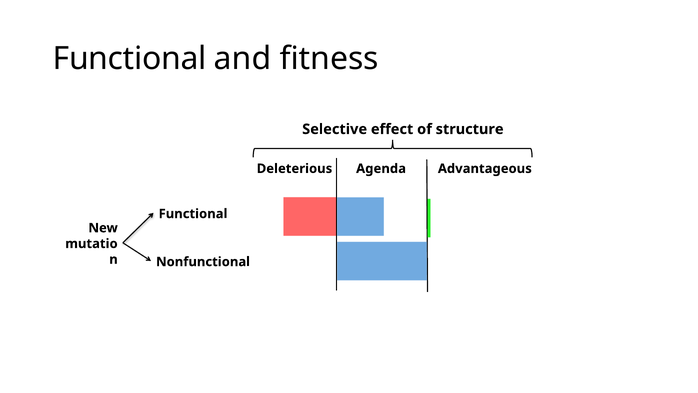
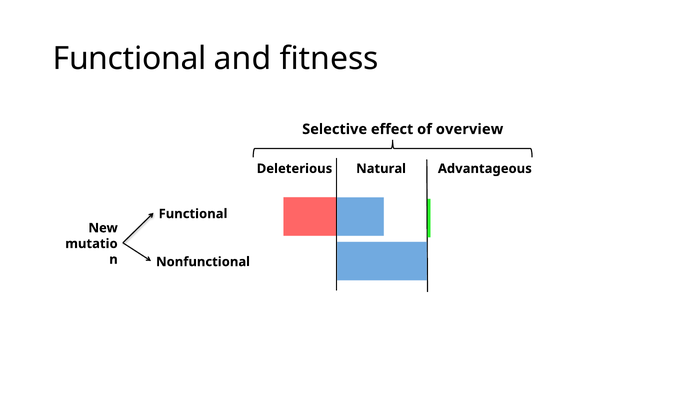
structure: structure -> overview (470, 129)
Agenda: Agenda -> Natural (381, 168)
